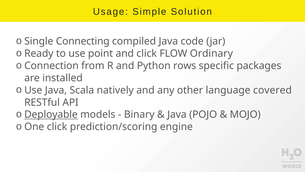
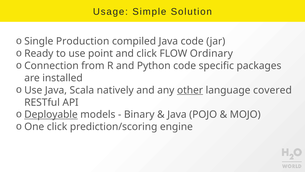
Connecting: Connecting -> Production (83, 41)
Python rows: rows -> code (185, 66)
other underline: none -> present (190, 90)
